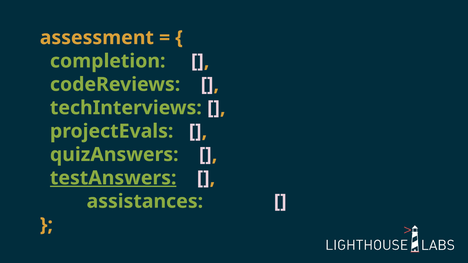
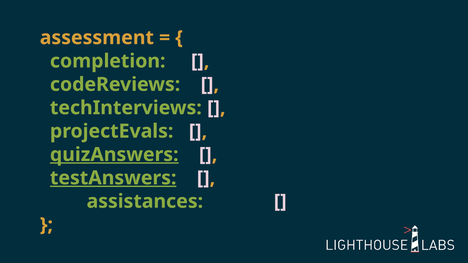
quizAnswers underline: none -> present (114, 155)
